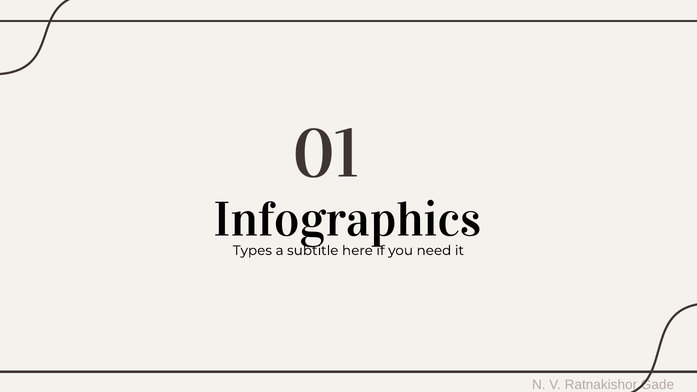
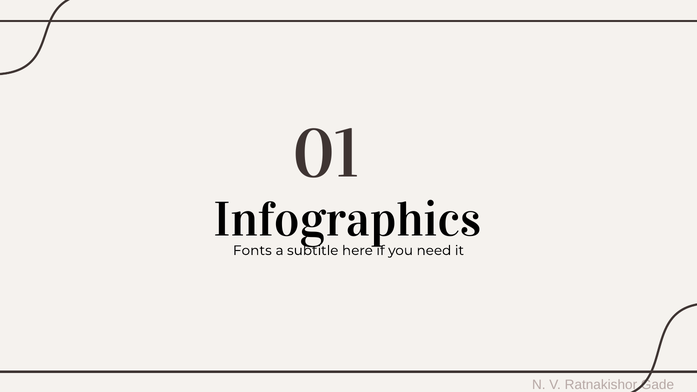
Types: Types -> Fonts (252, 251)
